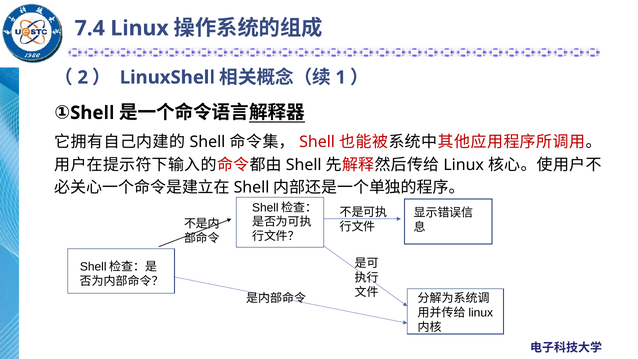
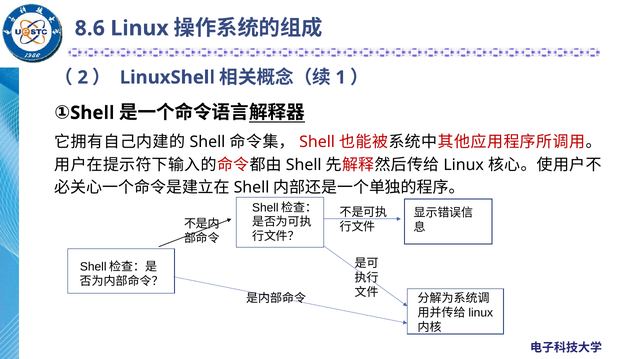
7.4: 7.4 -> 8.6 (90, 28)
